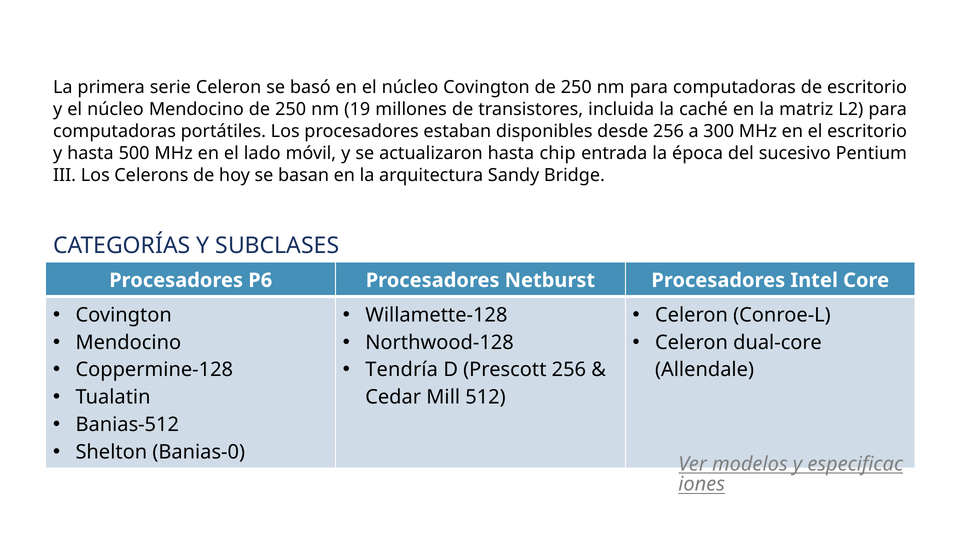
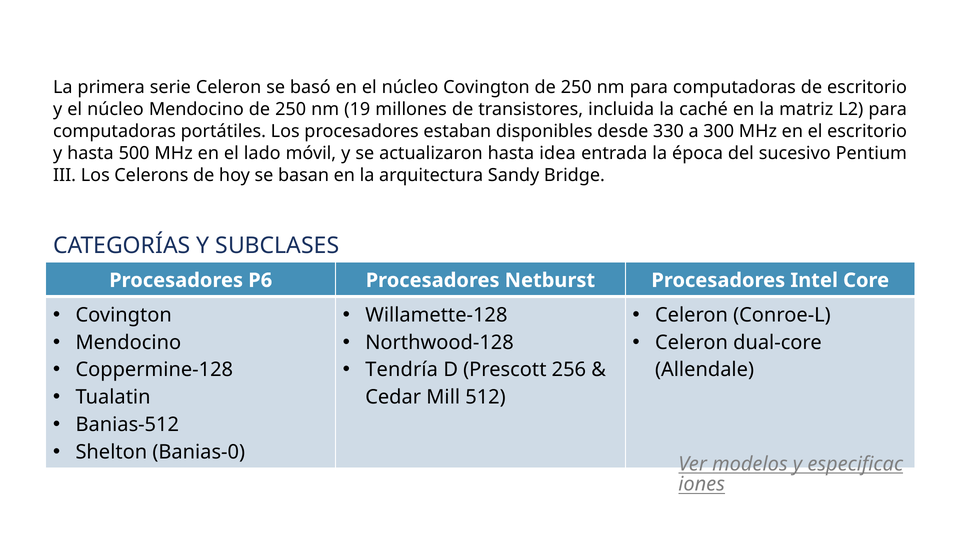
desde 256: 256 -> 330 (668, 131)
chip: chip -> idea (558, 153)
